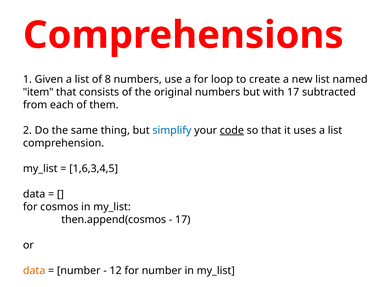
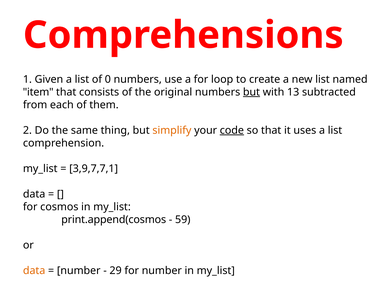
8: 8 -> 0 (108, 79)
but underline: none -> present (251, 92)
with 17: 17 -> 13 (293, 92)
simplify colour: blue -> orange (172, 130)
1,6,3,4,5: 1,6,3,4,5 -> 3,9,7,7,1 (94, 169)
then.append(cosmos: then.append(cosmos -> print.append(cosmos (114, 220)
17: 17 -> 59 (183, 220)
12: 12 -> 29 (116, 271)
